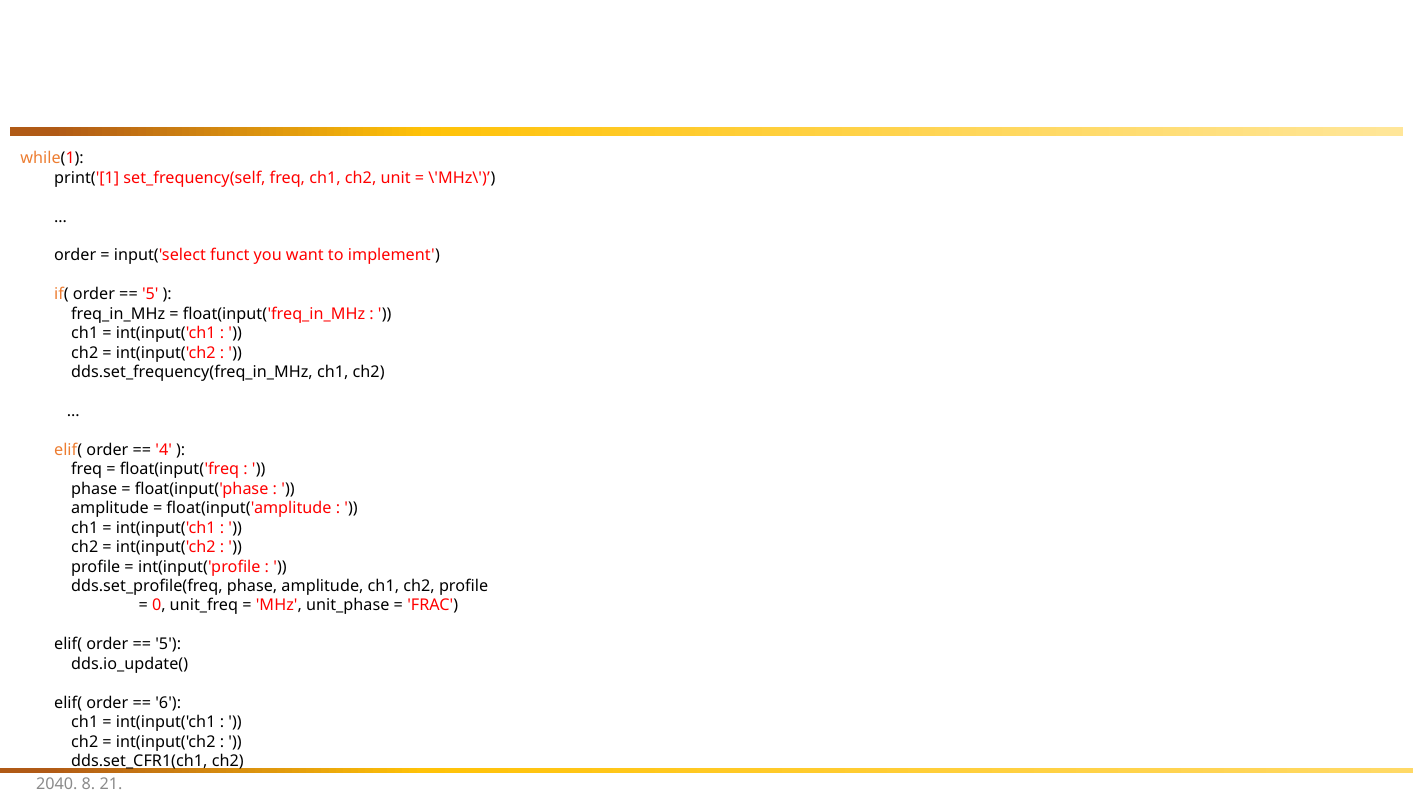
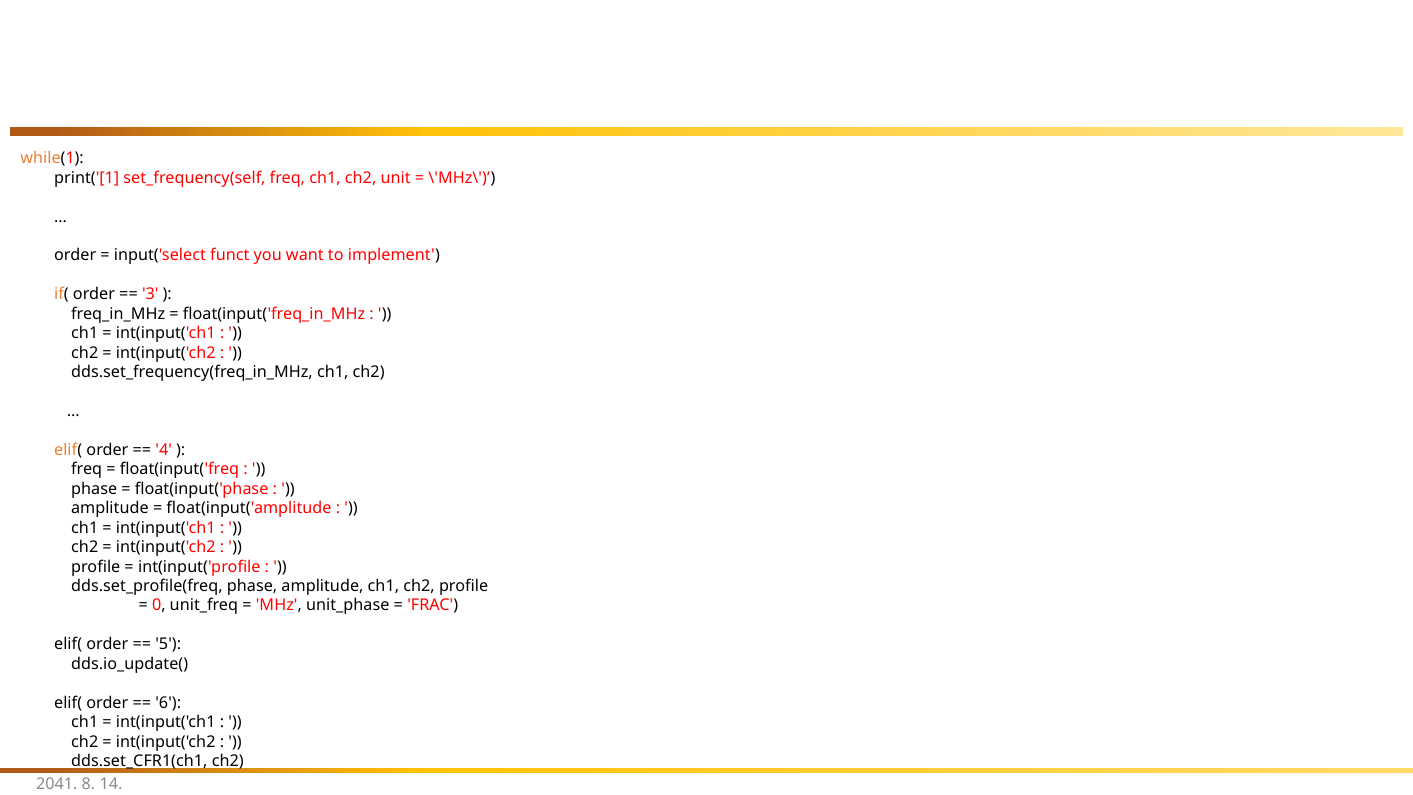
5: 5 -> 3 (150, 294)
2040: 2040 -> 2041 (57, 784)
21: 21 -> 14 (111, 784)
